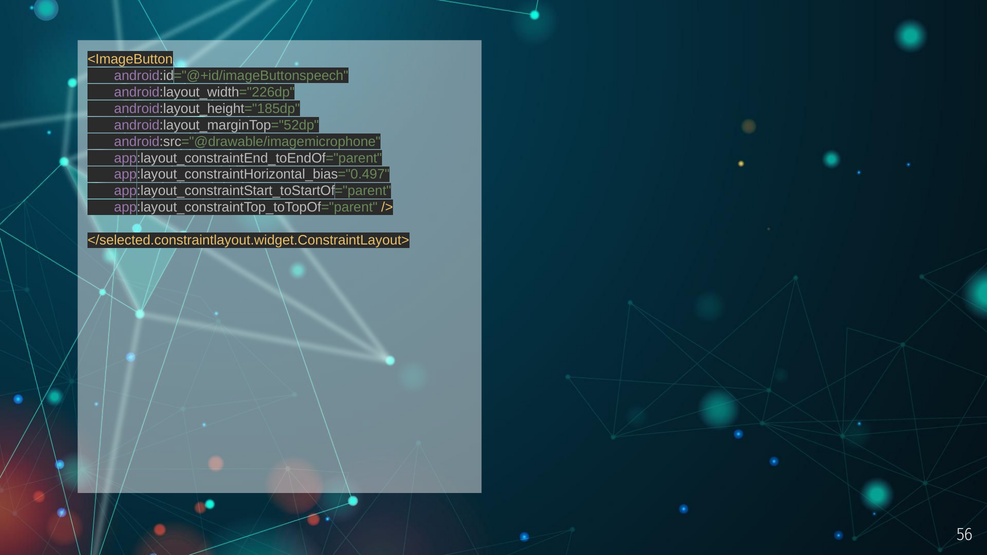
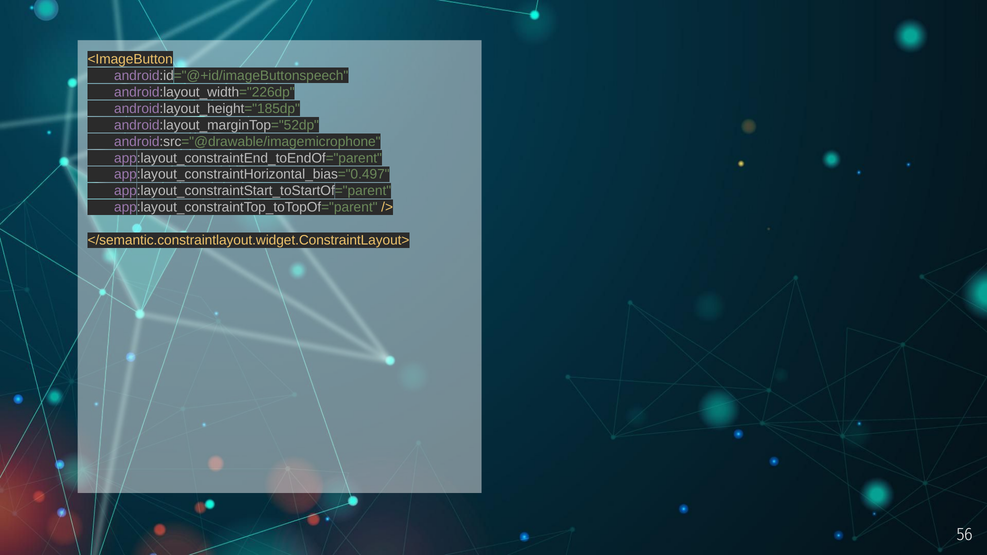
</selected.constraintlayout.widget.ConstraintLayout>: </selected.constraintlayout.widget.ConstraintLayout> -> </semantic.constraintlayout.widget.ConstraintLayout> (249, 240)
